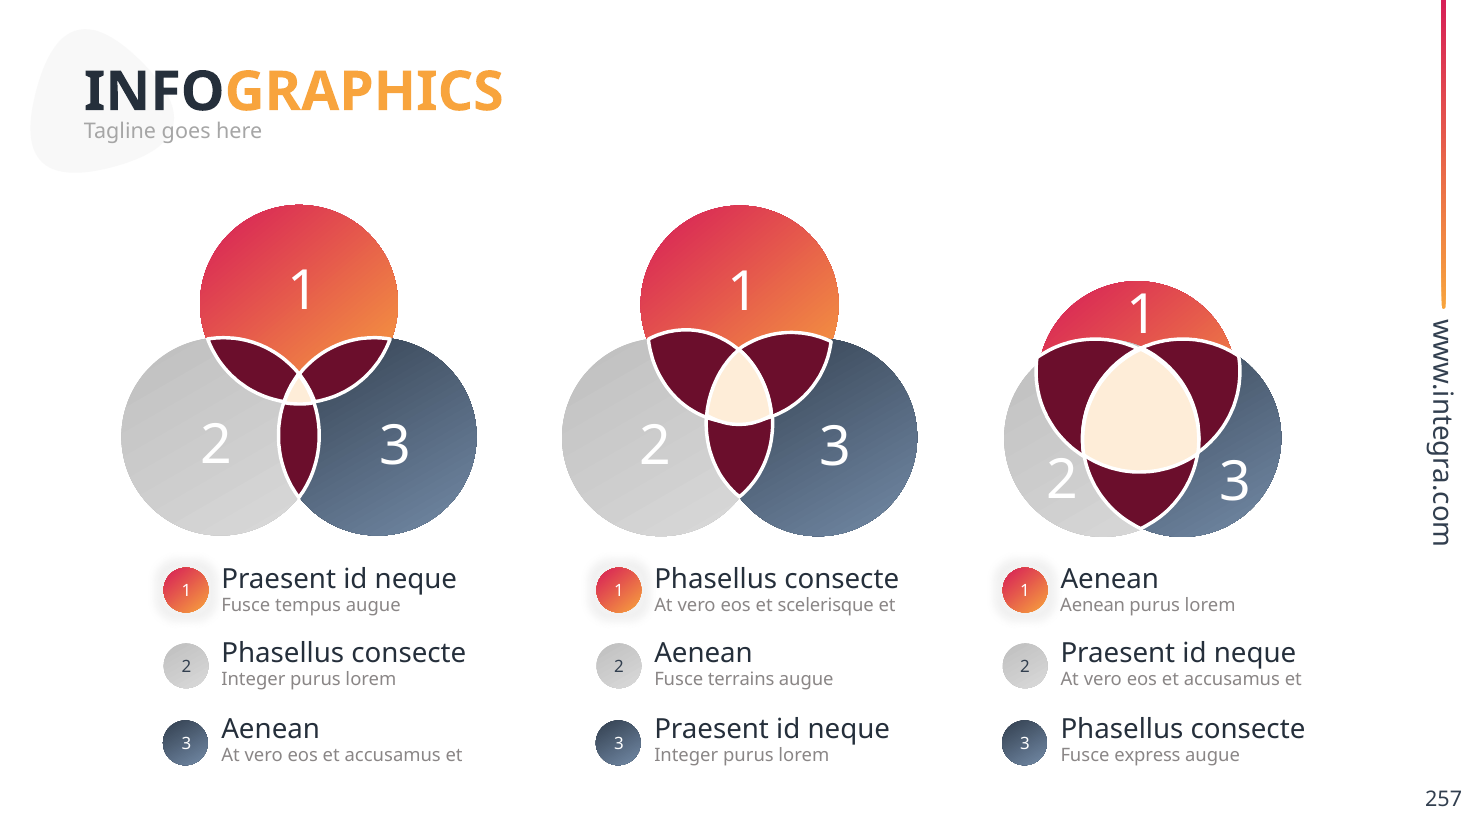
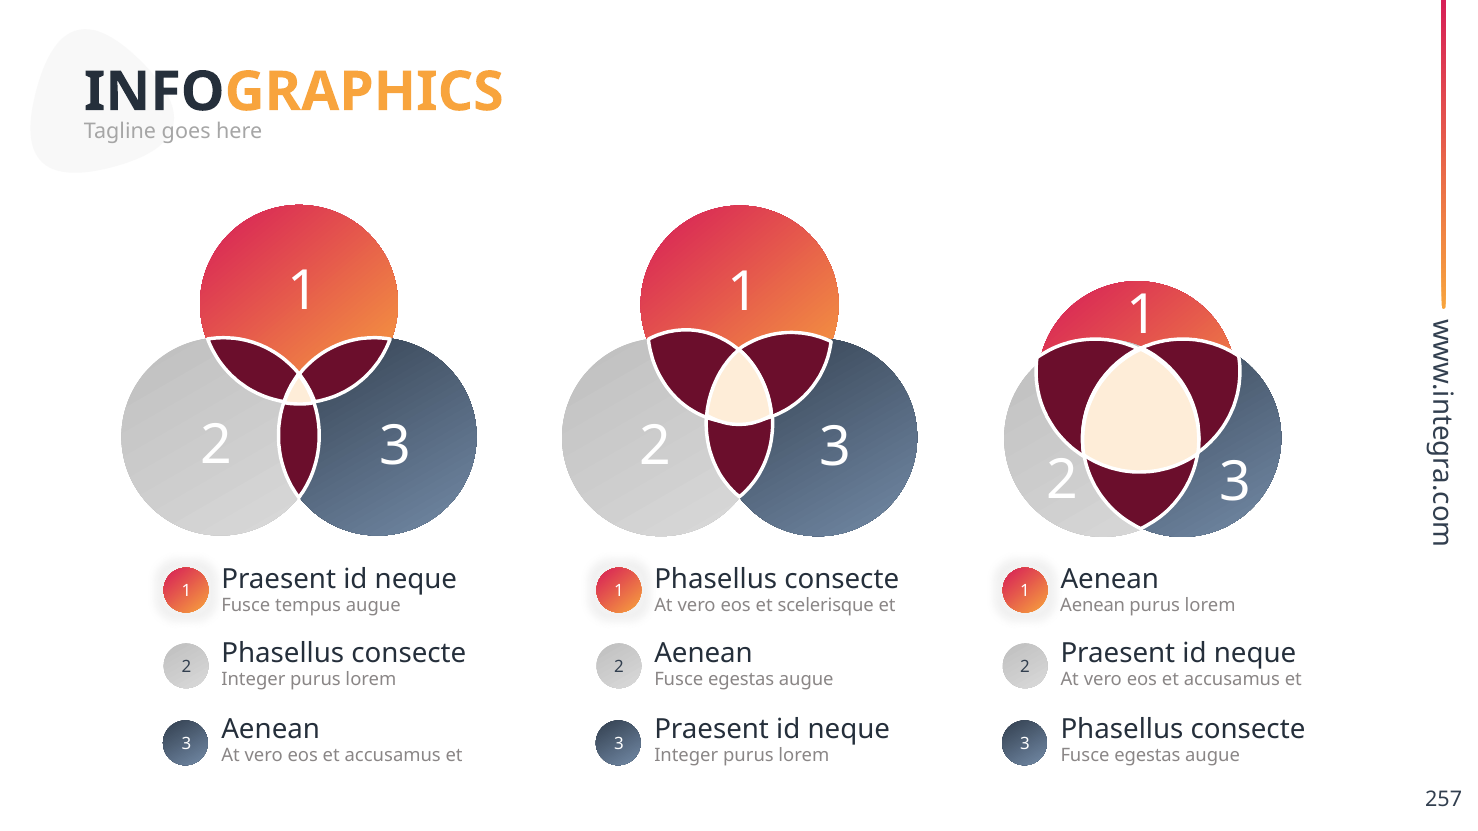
terrains: terrains -> egestas (741, 680)
express: express -> egestas (1147, 756)
